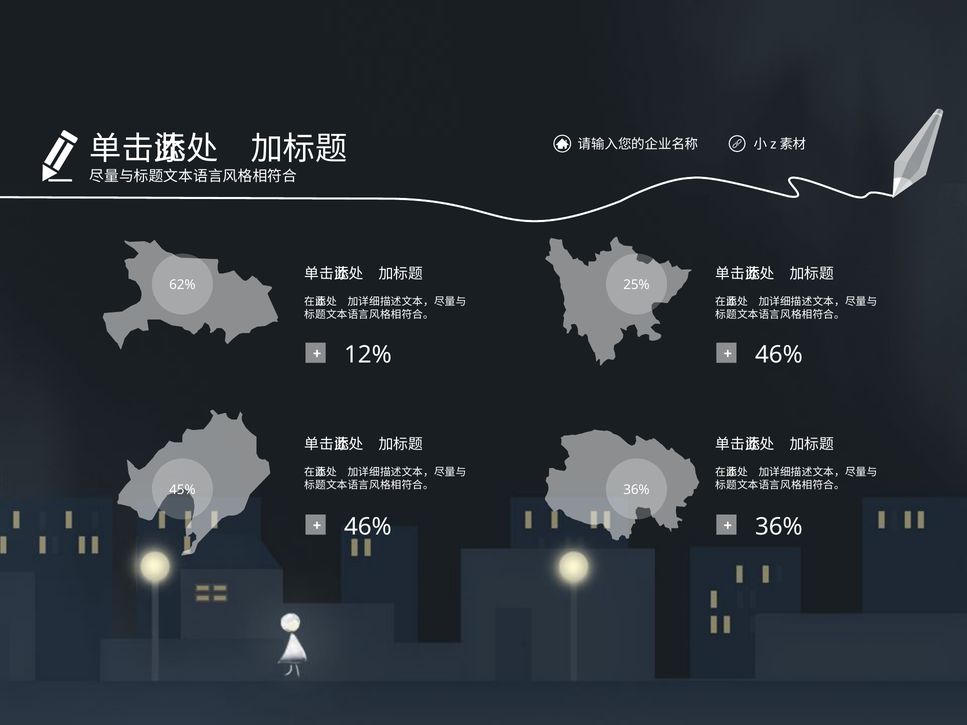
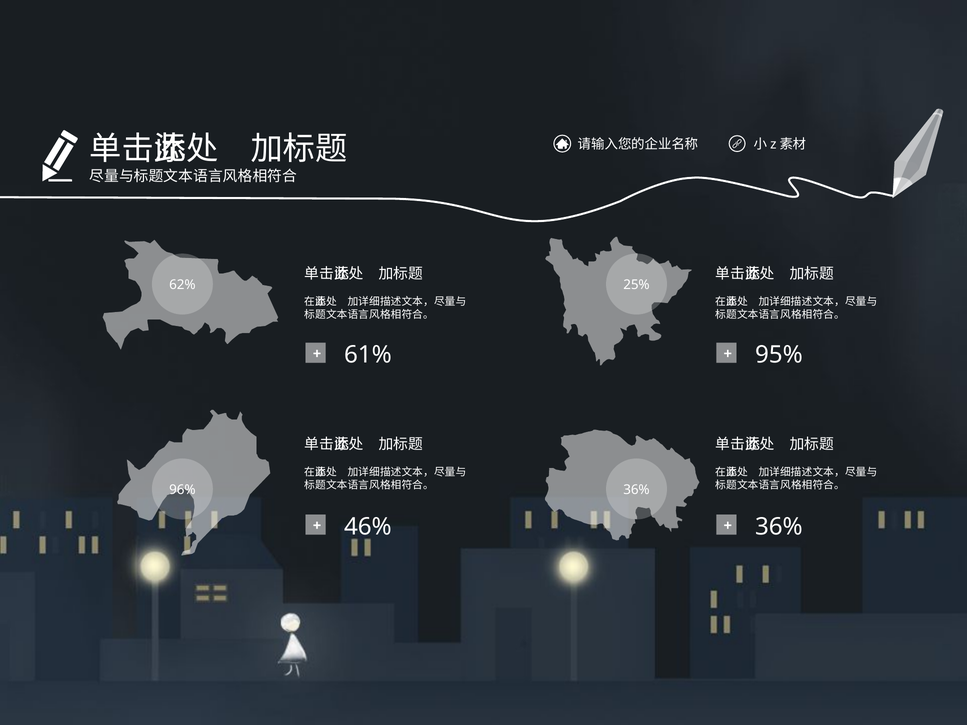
12%: 12% -> 61% (368, 355)
46%: 46% -> 95% (779, 355)
45%: 45% -> 96% (182, 490)
